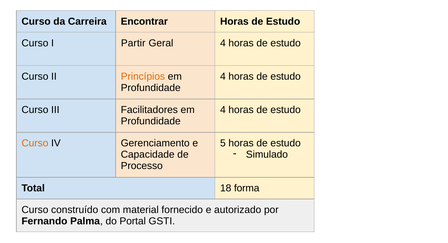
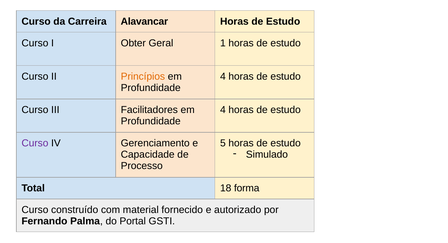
Encontrar: Encontrar -> Alavancar (144, 21)
Partir: Partir -> Obter (133, 43)
Geral 4: 4 -> 1 (223, 43)
Curso colour: orange -> purple (35, 143)
